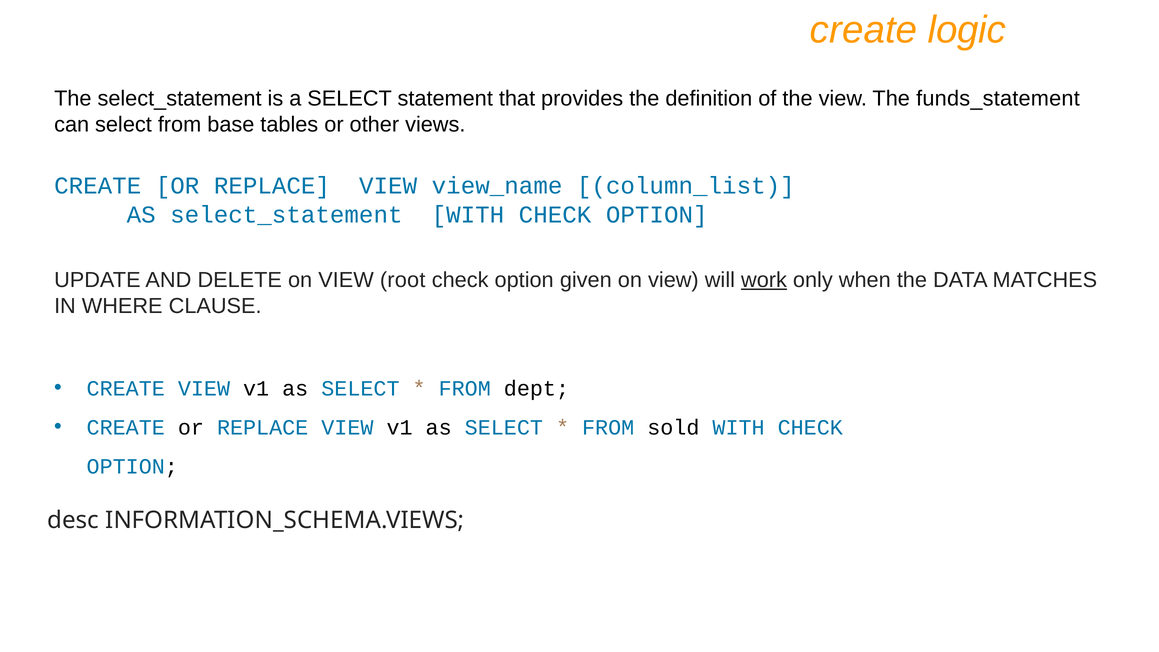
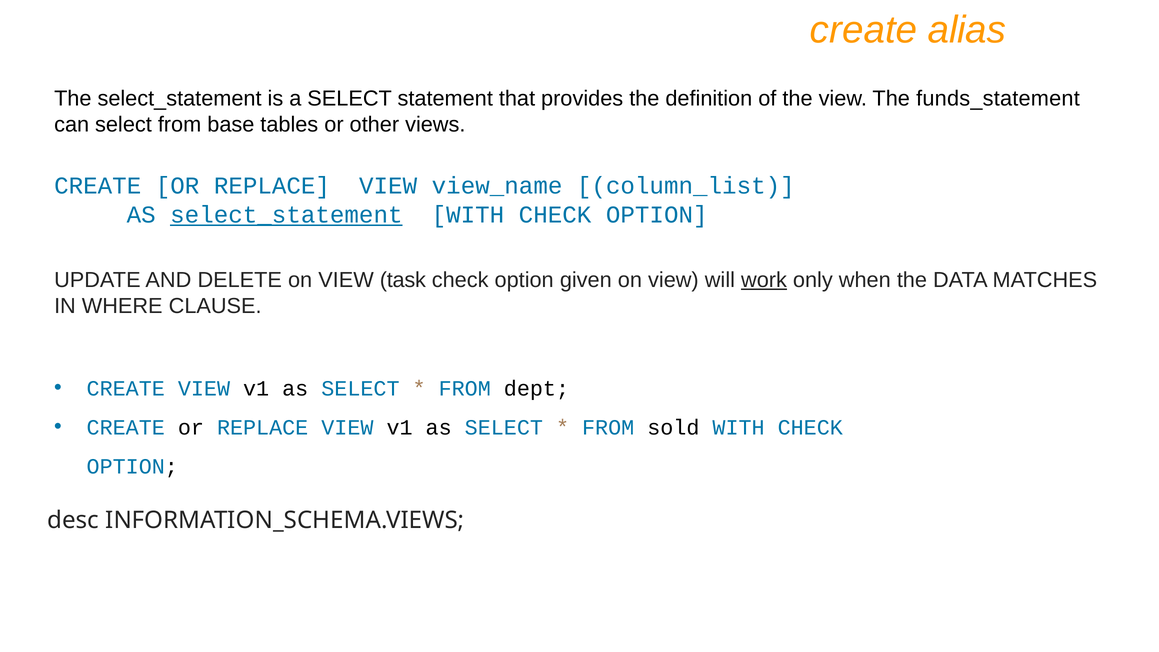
logic: logic -> alias (967, 30)
select_statement underline: none -> present (286, 215)
root: root -> task (403, 280)
